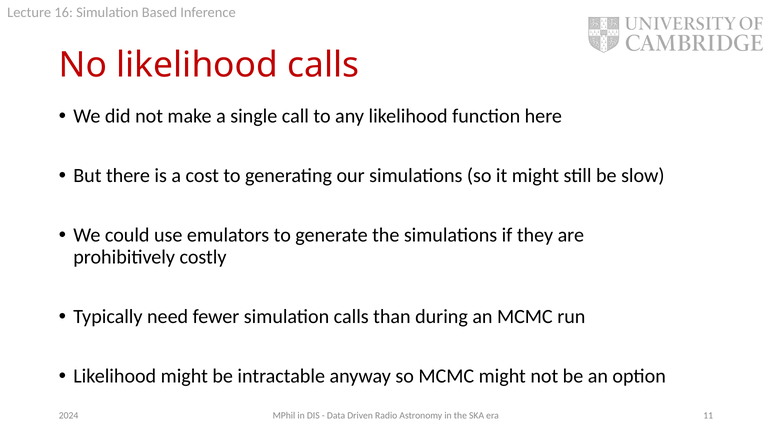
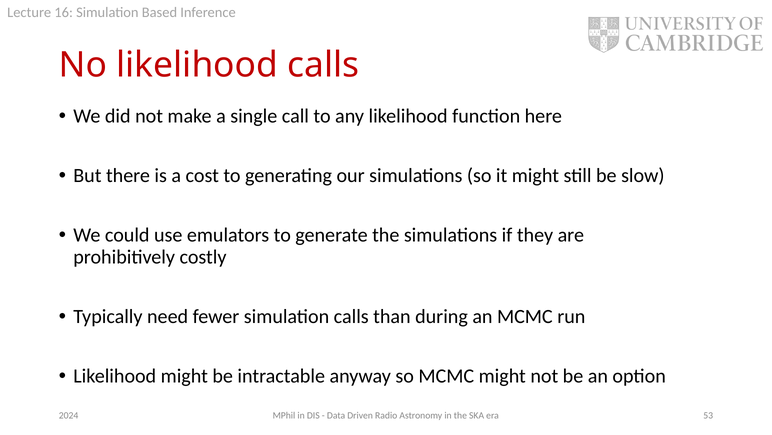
11: 11 -> 53 (708, 415)
